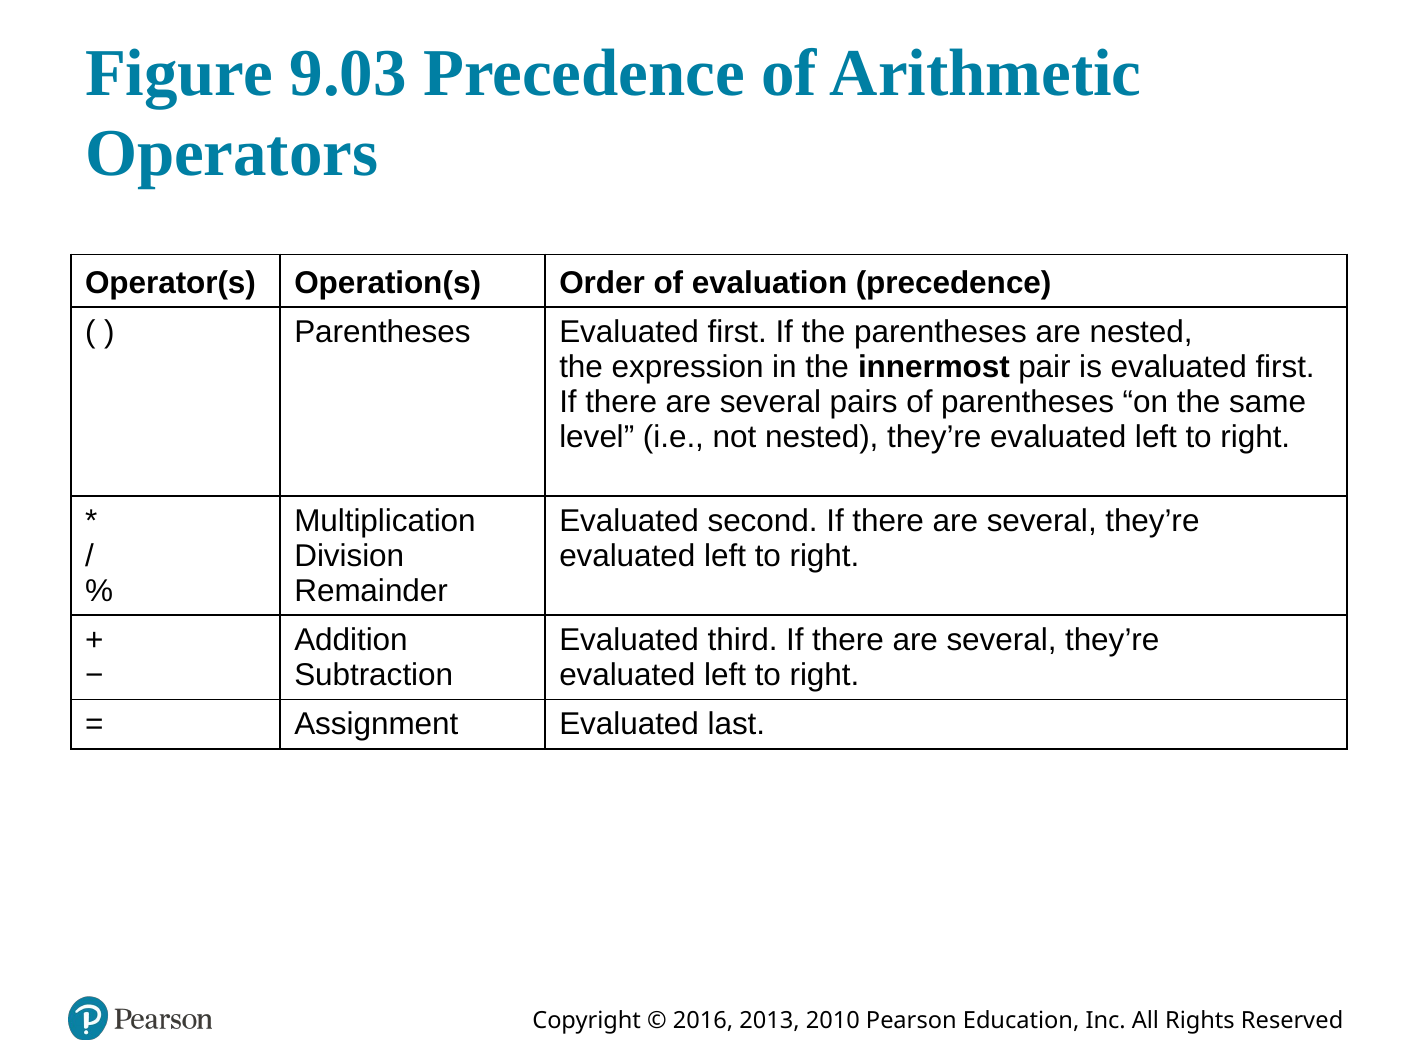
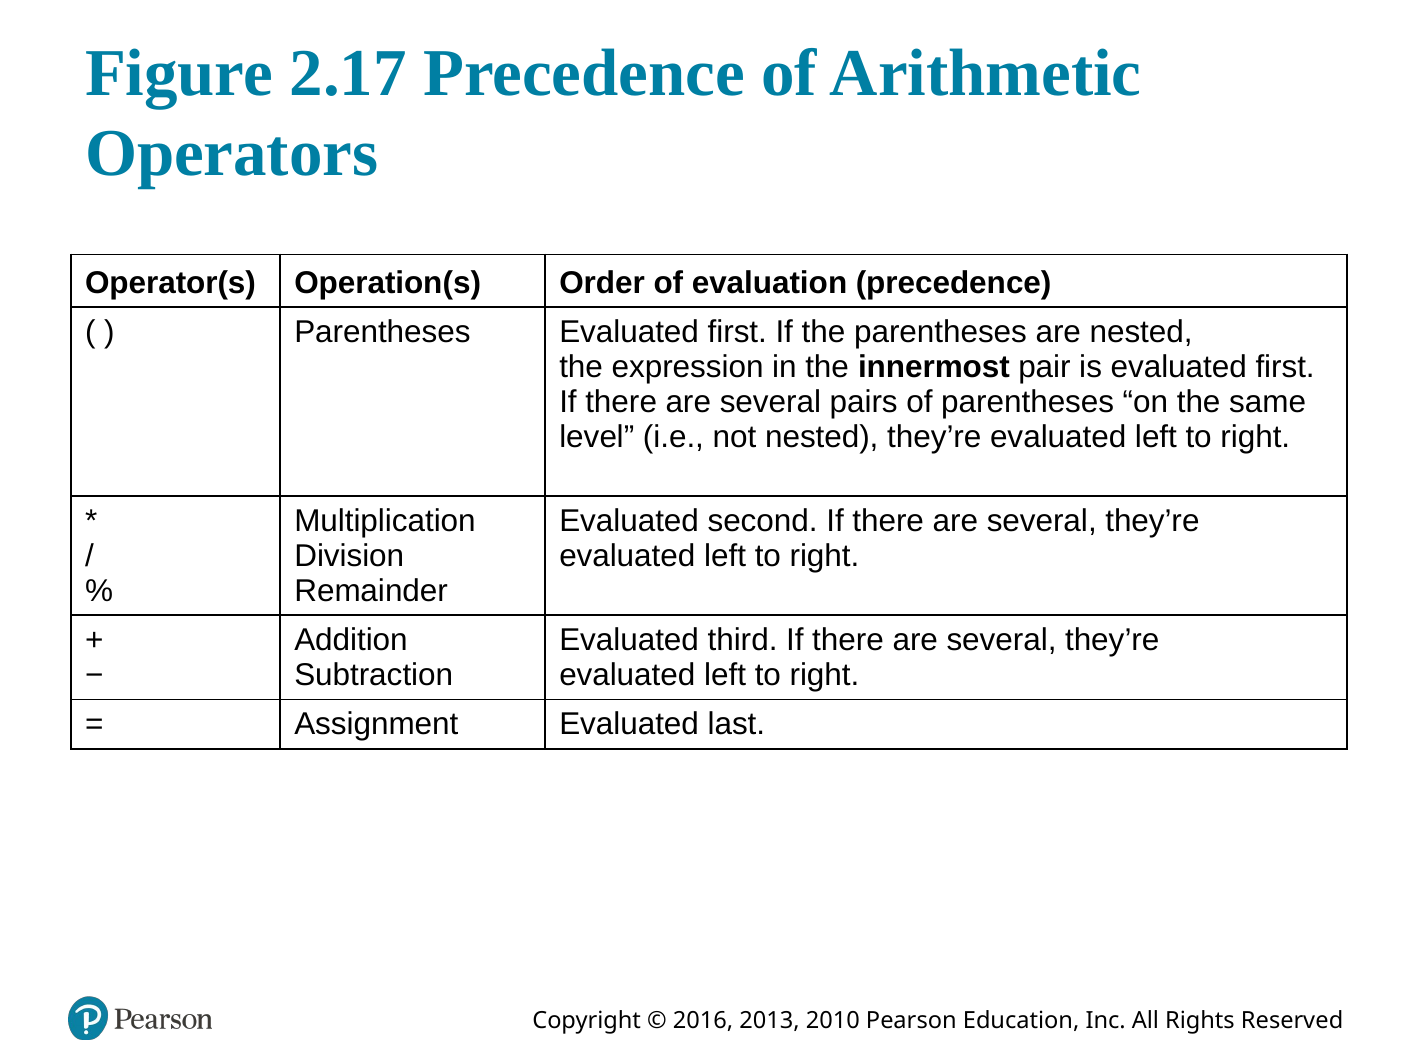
9.03: 9.03 -> 2.17 (348, 73)
